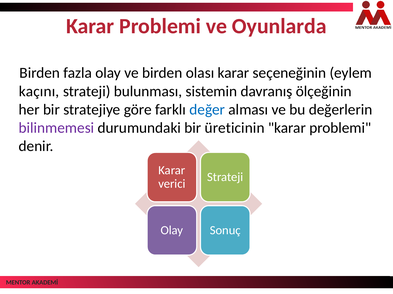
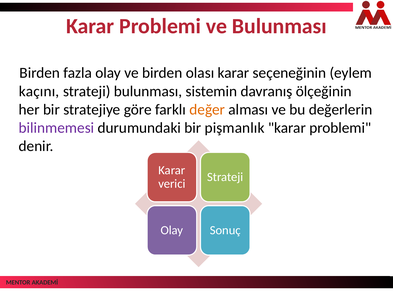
ve Oyunlarda: Oyunlarda -> Bulunması (279, 26)
değer colour: blue -> orange (207, 110)
üreticinin: üreticinin -> pişmanlık (235, 128)
